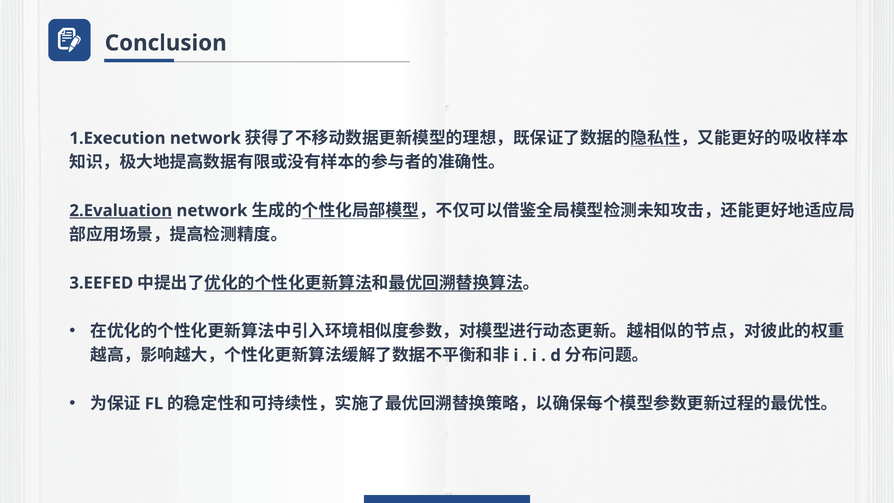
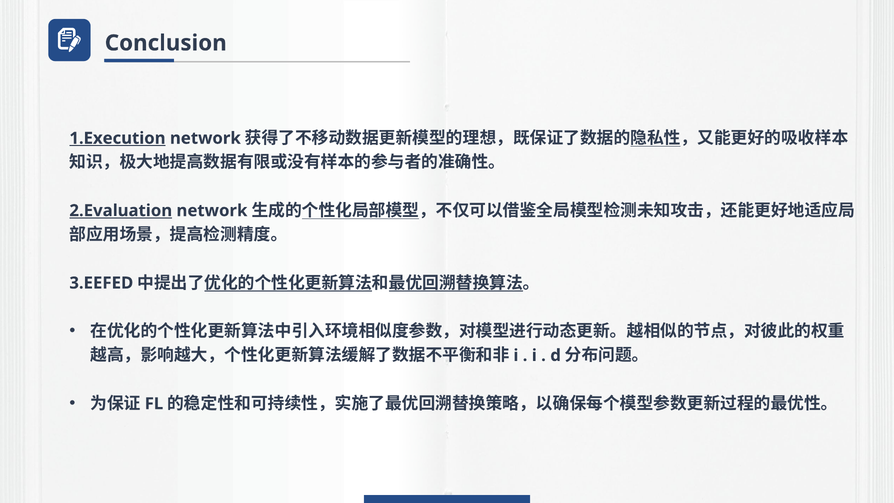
1.Execution underline: none -> present (117, 138)
